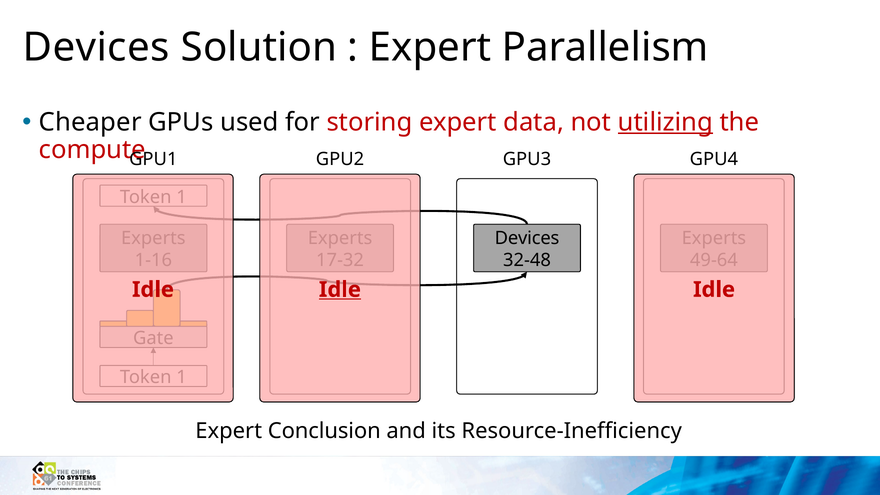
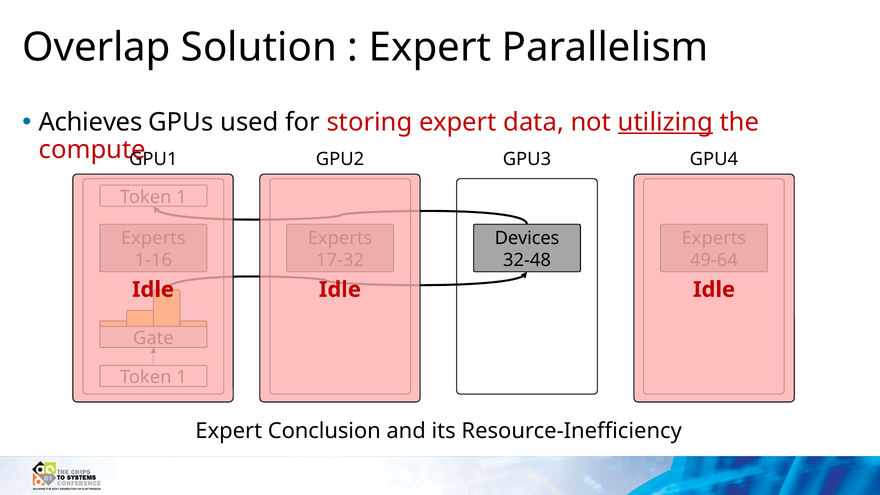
Devices: Devices -> Overlap (96, 48)
Cheaper: Cheaper -> Achieves (90, 122)
Idle underline: present -> none (340, 290)
